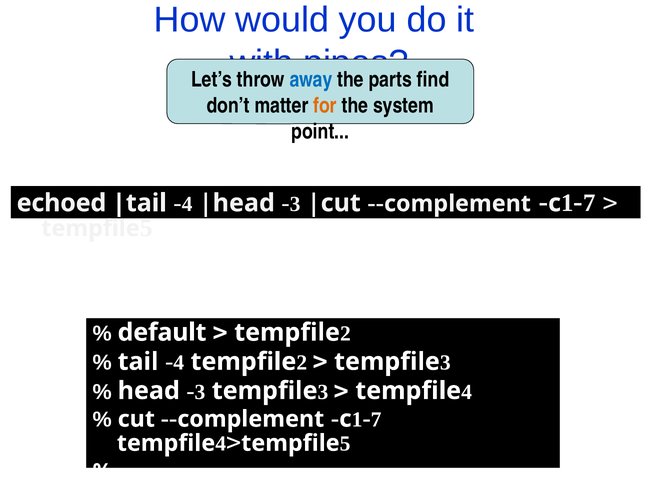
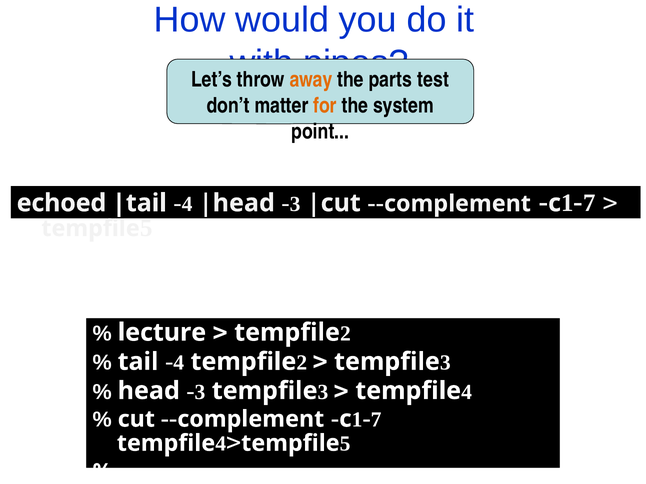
away colour: blue -> orange (311, 80)
find: find -> test (433, 80)
default: default -> lecture (162, 333)
